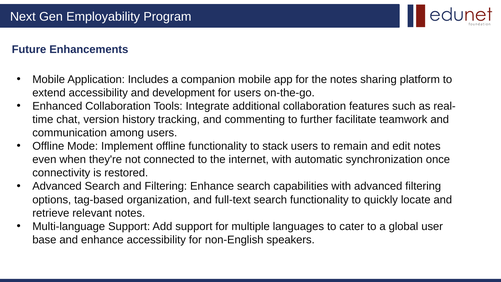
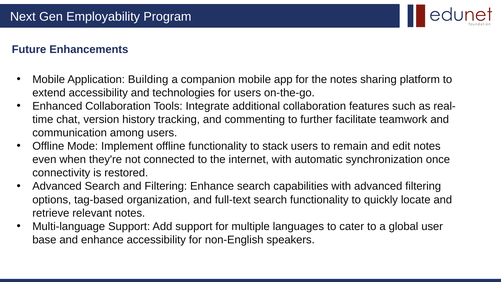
Includes: Includes -> Building (148, 79)
development: development -> technologies (184, 93)
